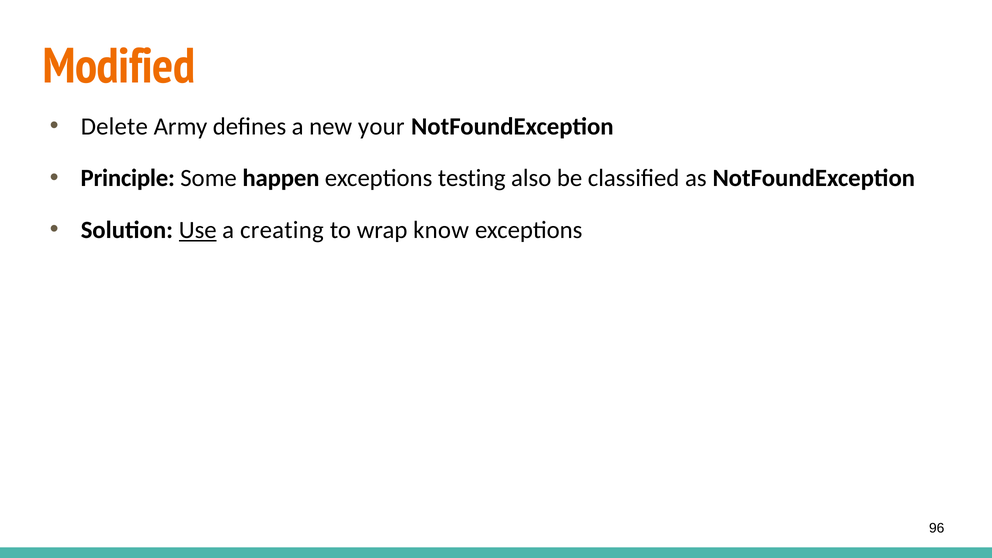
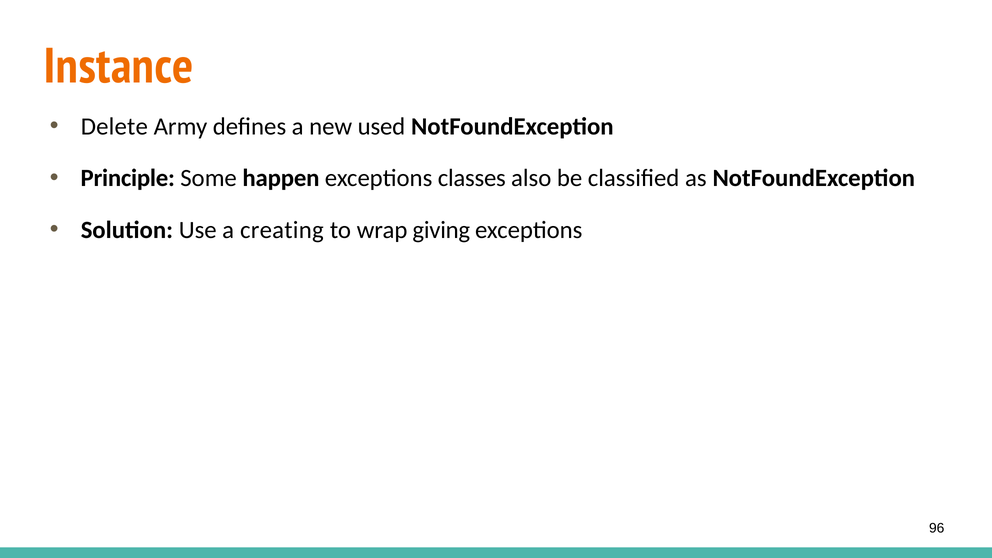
Modified: Modified -> Instance (119, 66)
your: your -> used (381, 126)
testing: testing -> classes (472, 178)
Use underline: present -> none (198, 230)
know: know -> giving (441, 230)
